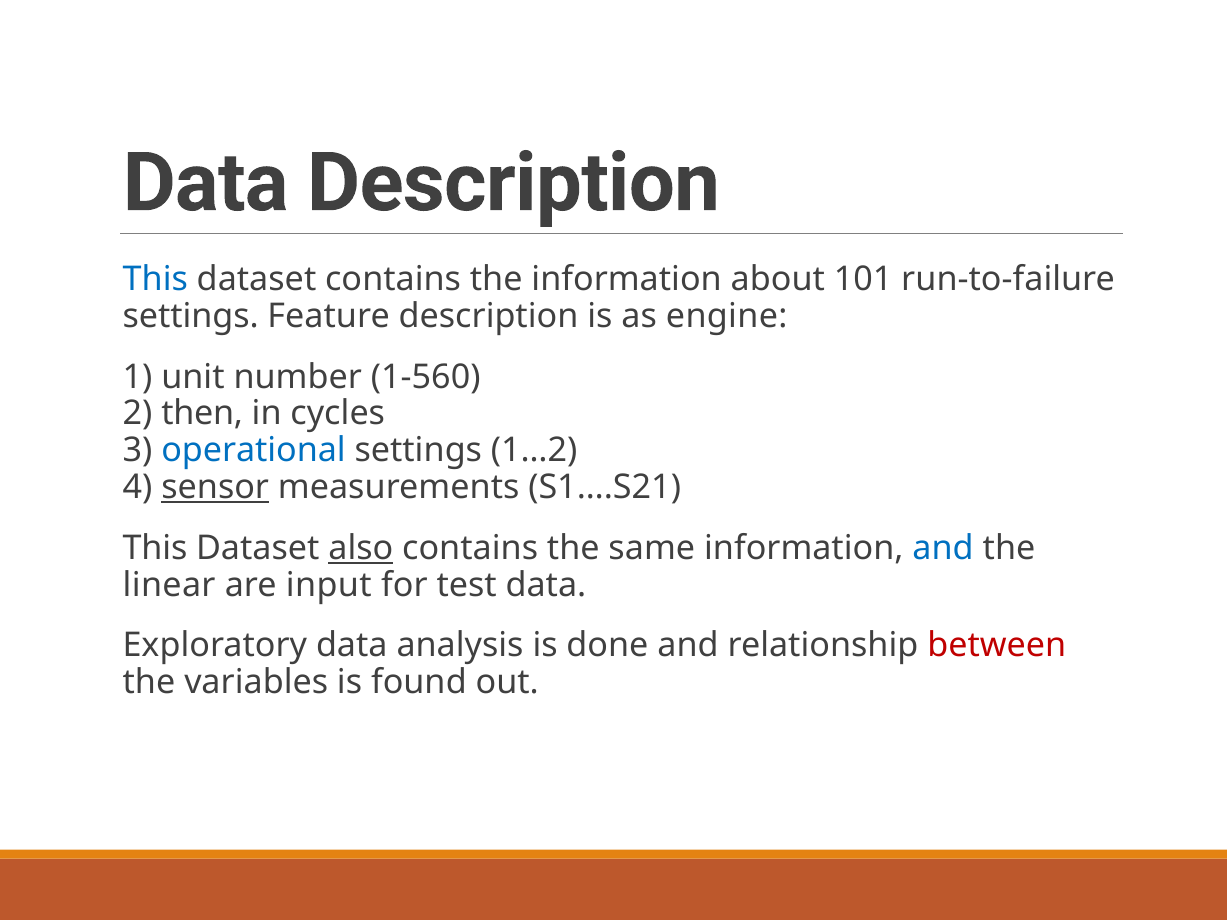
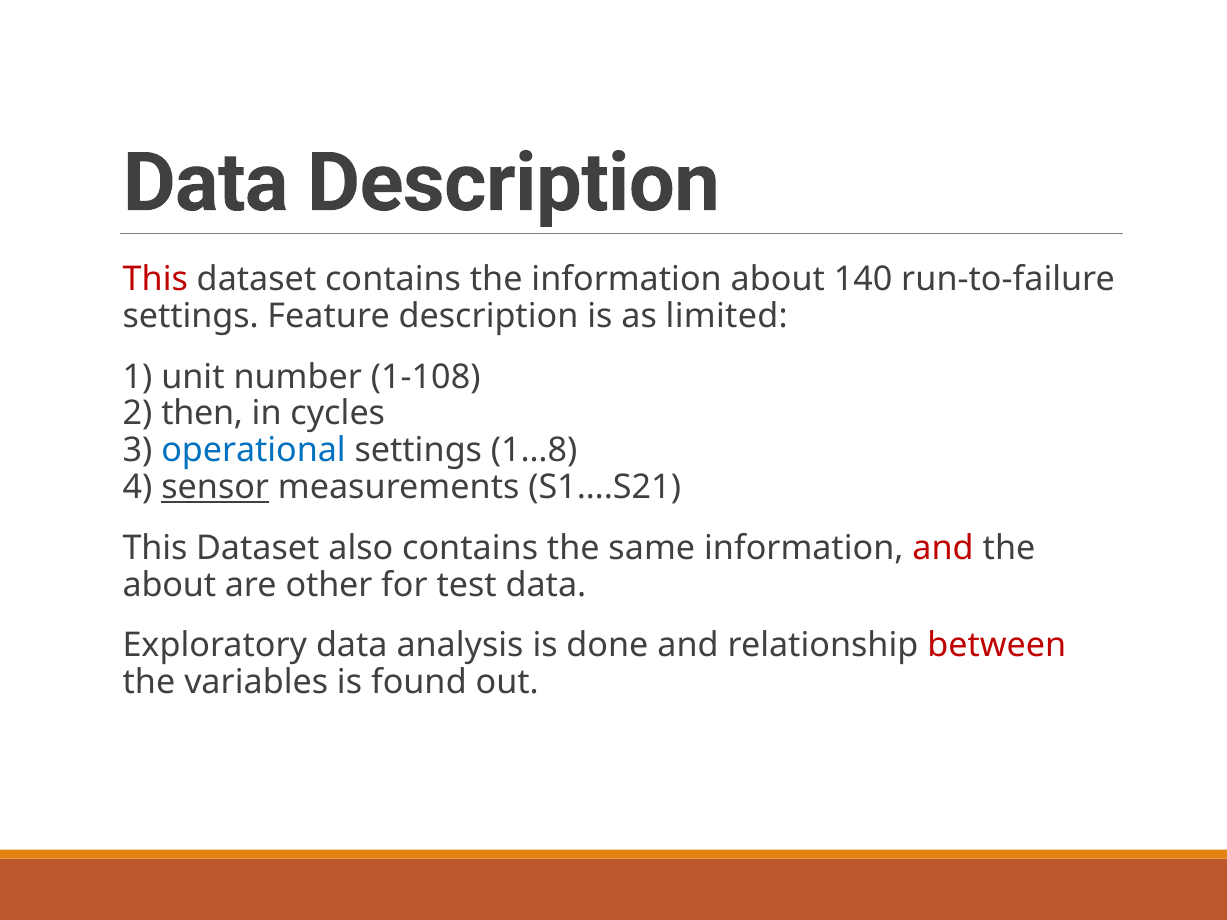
This colour: blue -> red (155, 280)
101: 101 -> 140 (863, 280)
engine: engine -> limited (727, 316)
1-560: 1-560 -> 1-108 (426, 377)
1…2: 1…2 -> 1…8 (534, 451)
also underline: present -> none (361, 548)
and colour: blue -> red (943, 548)
linear: linear -> about (169, 585)
input: input -> other (329, 585)
